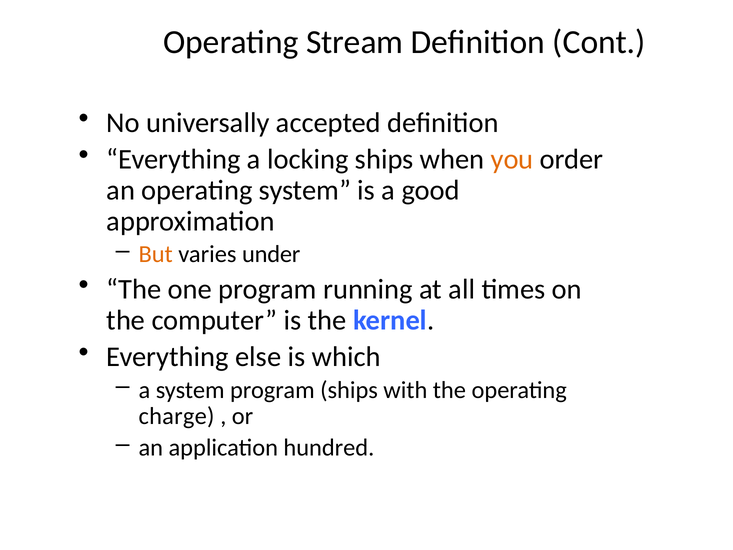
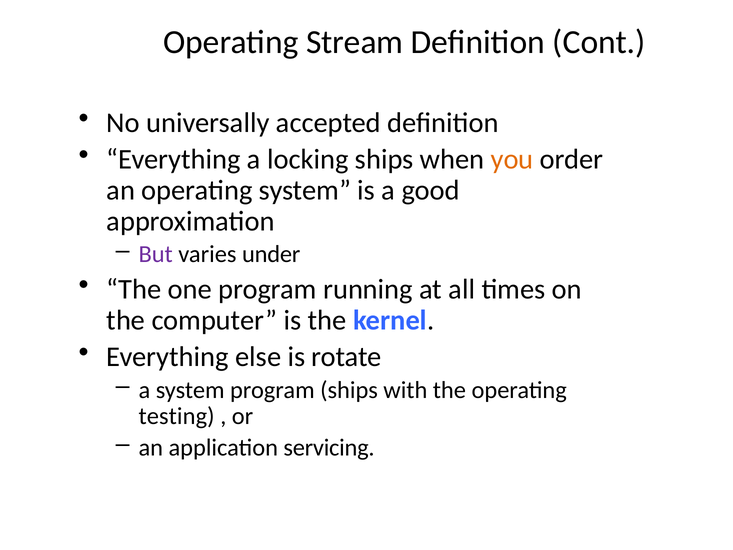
But colour: orange -> purple (156, 254)
which: which -> rotate (346, 357)
charge: charge -> testing (177, 416)
hundred: hundred -> servicing (329, 448)
